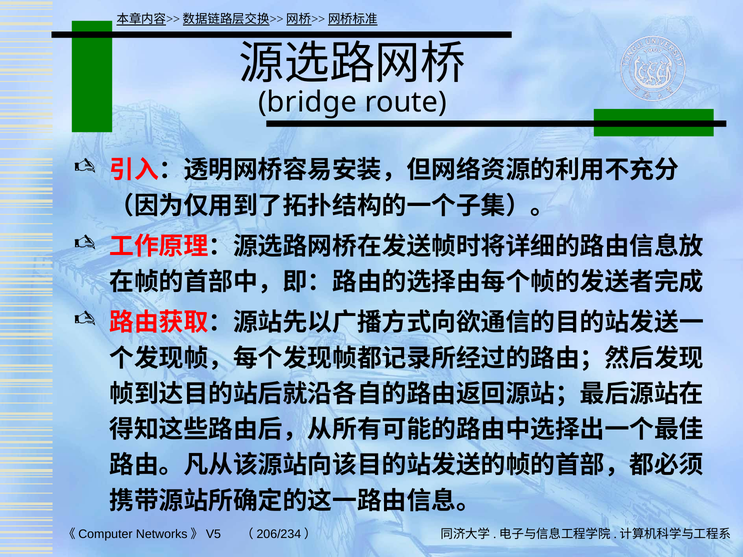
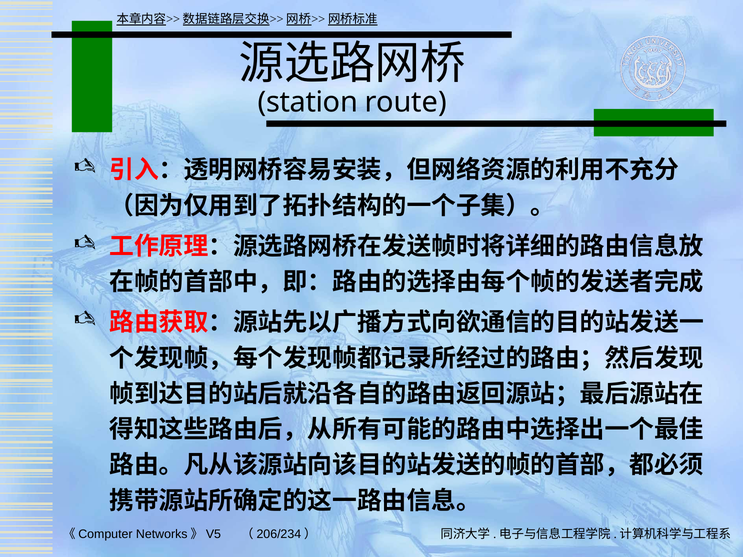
bridge: bridge -> station (308, 102)
